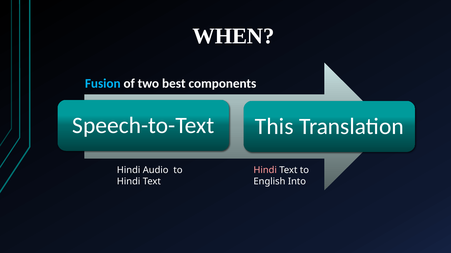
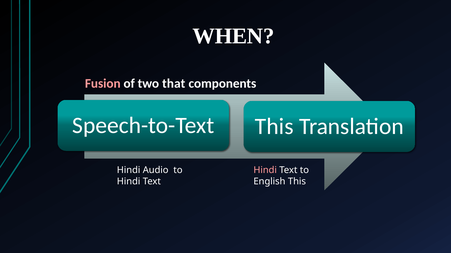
Fusion colour: light blue -> pink (103, 84)
best: best -> that (174, 84)
English Into: Into -> This (297, 182)
